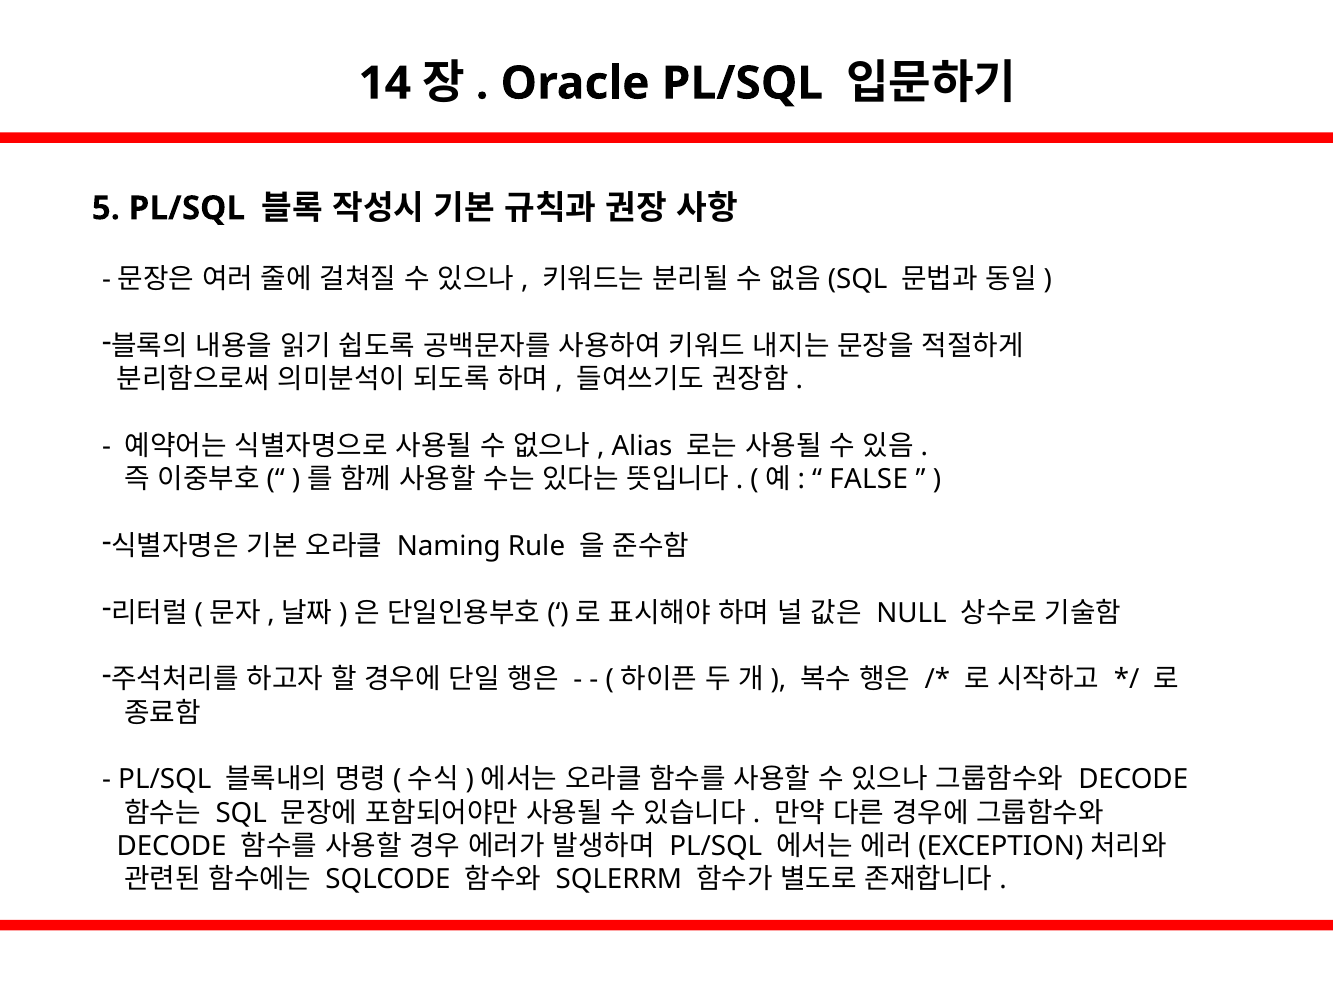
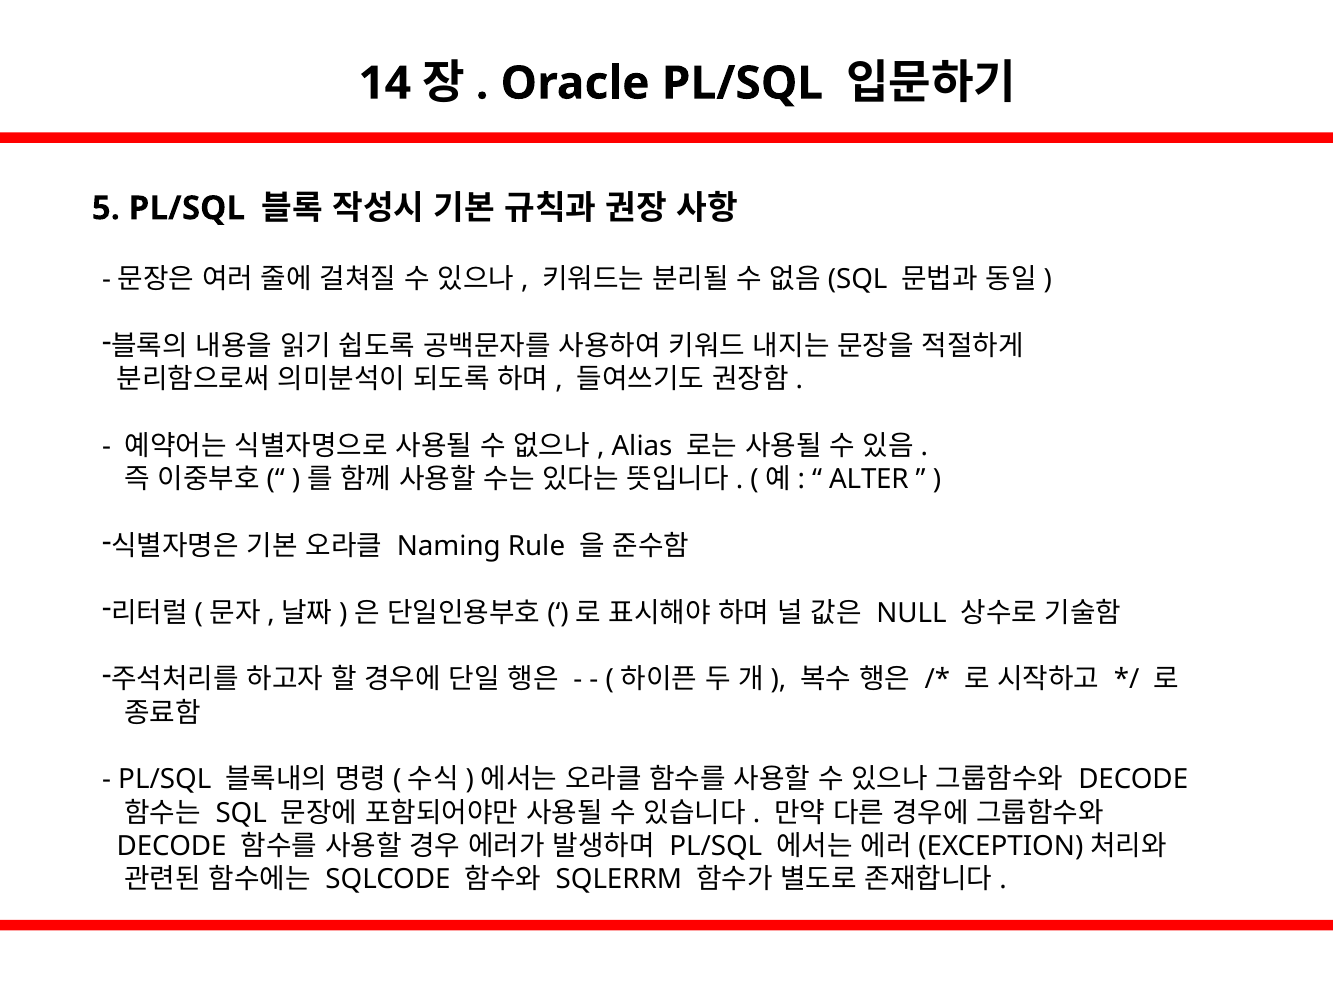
FALSE: FALSE -> ALTER (869, 480)
